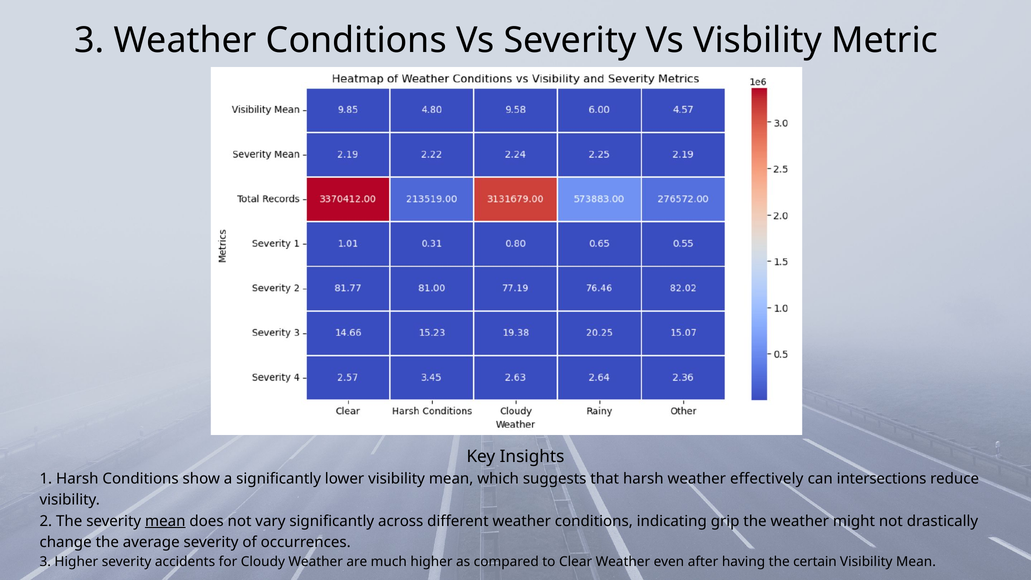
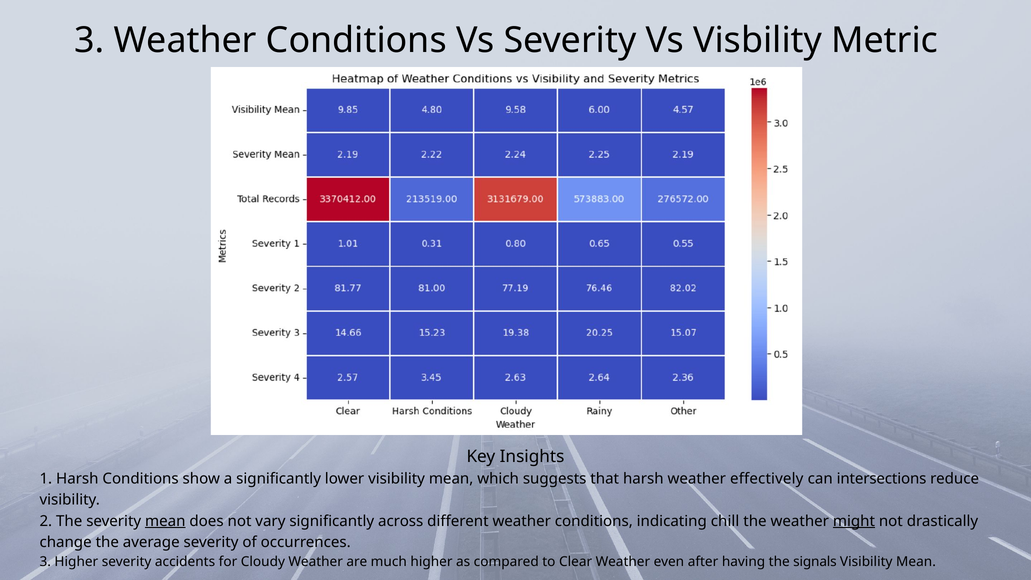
grip: grip -> chill (725, 521)
might underline: none -> present (854, 521)
certain: certain -> signals (815, 562)
